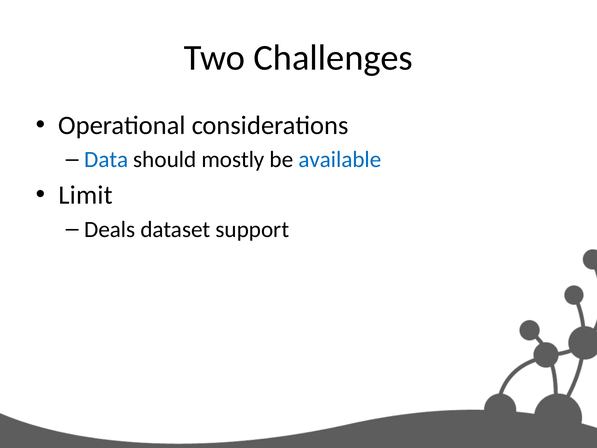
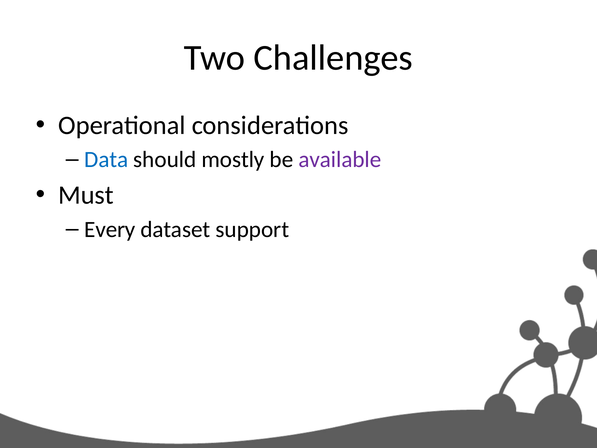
available colour: blue -> purple (340, 160)
Limit: Limit -> Must (86, 195)
Deals: Deals -> Every (110, 229)
